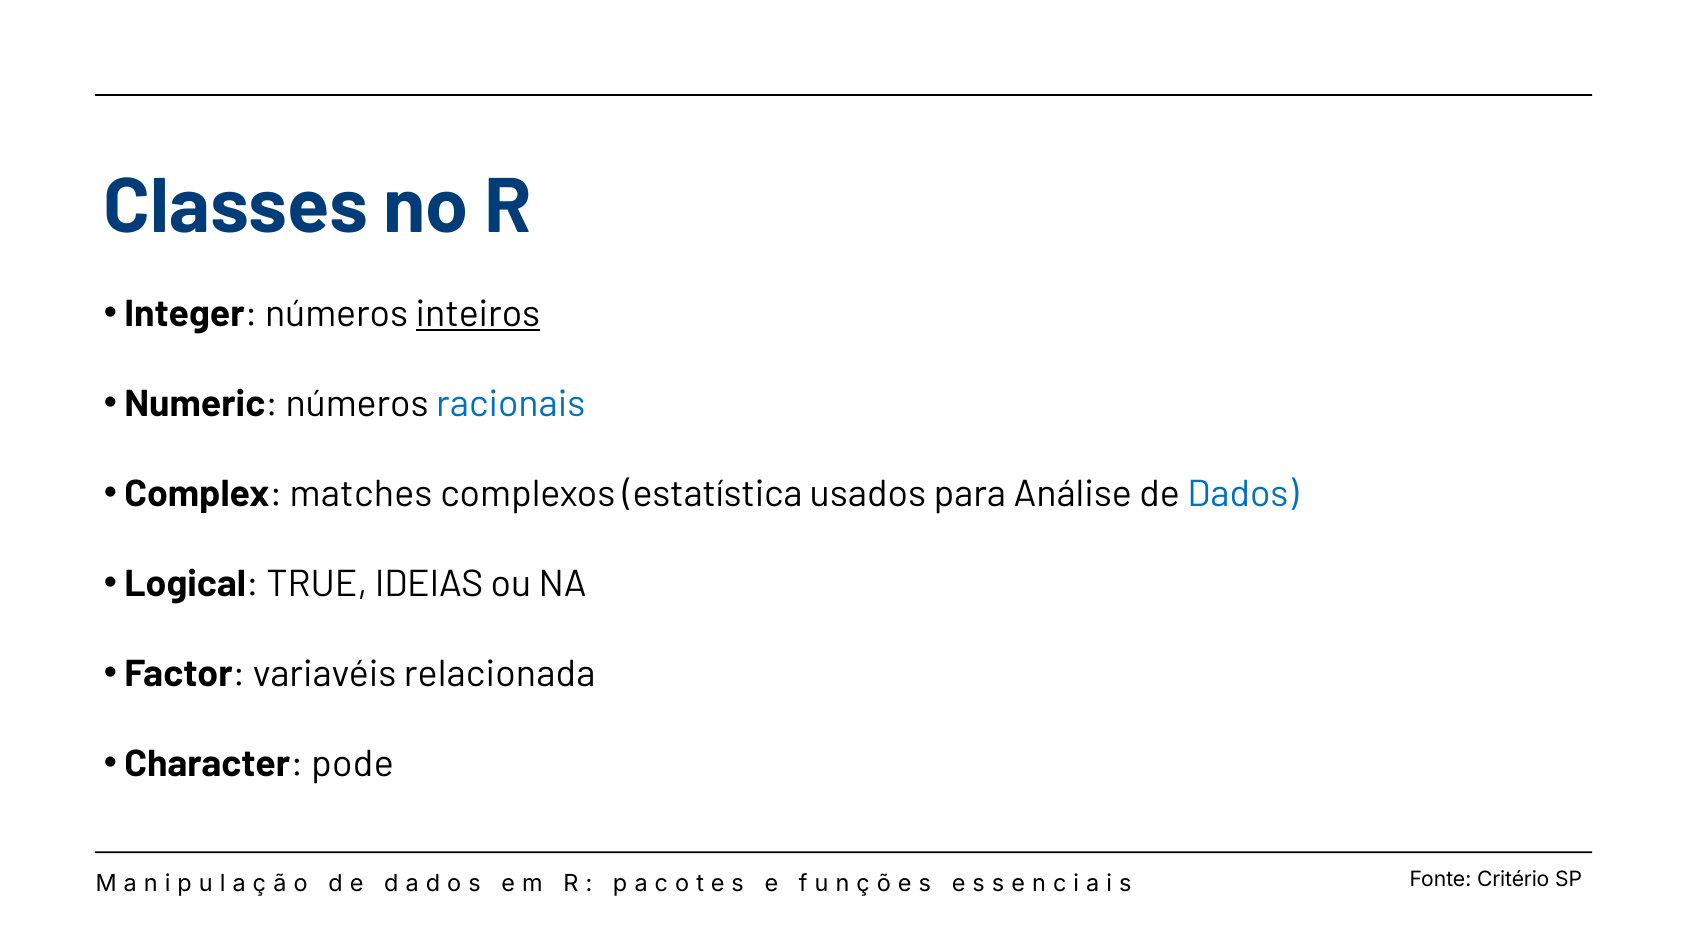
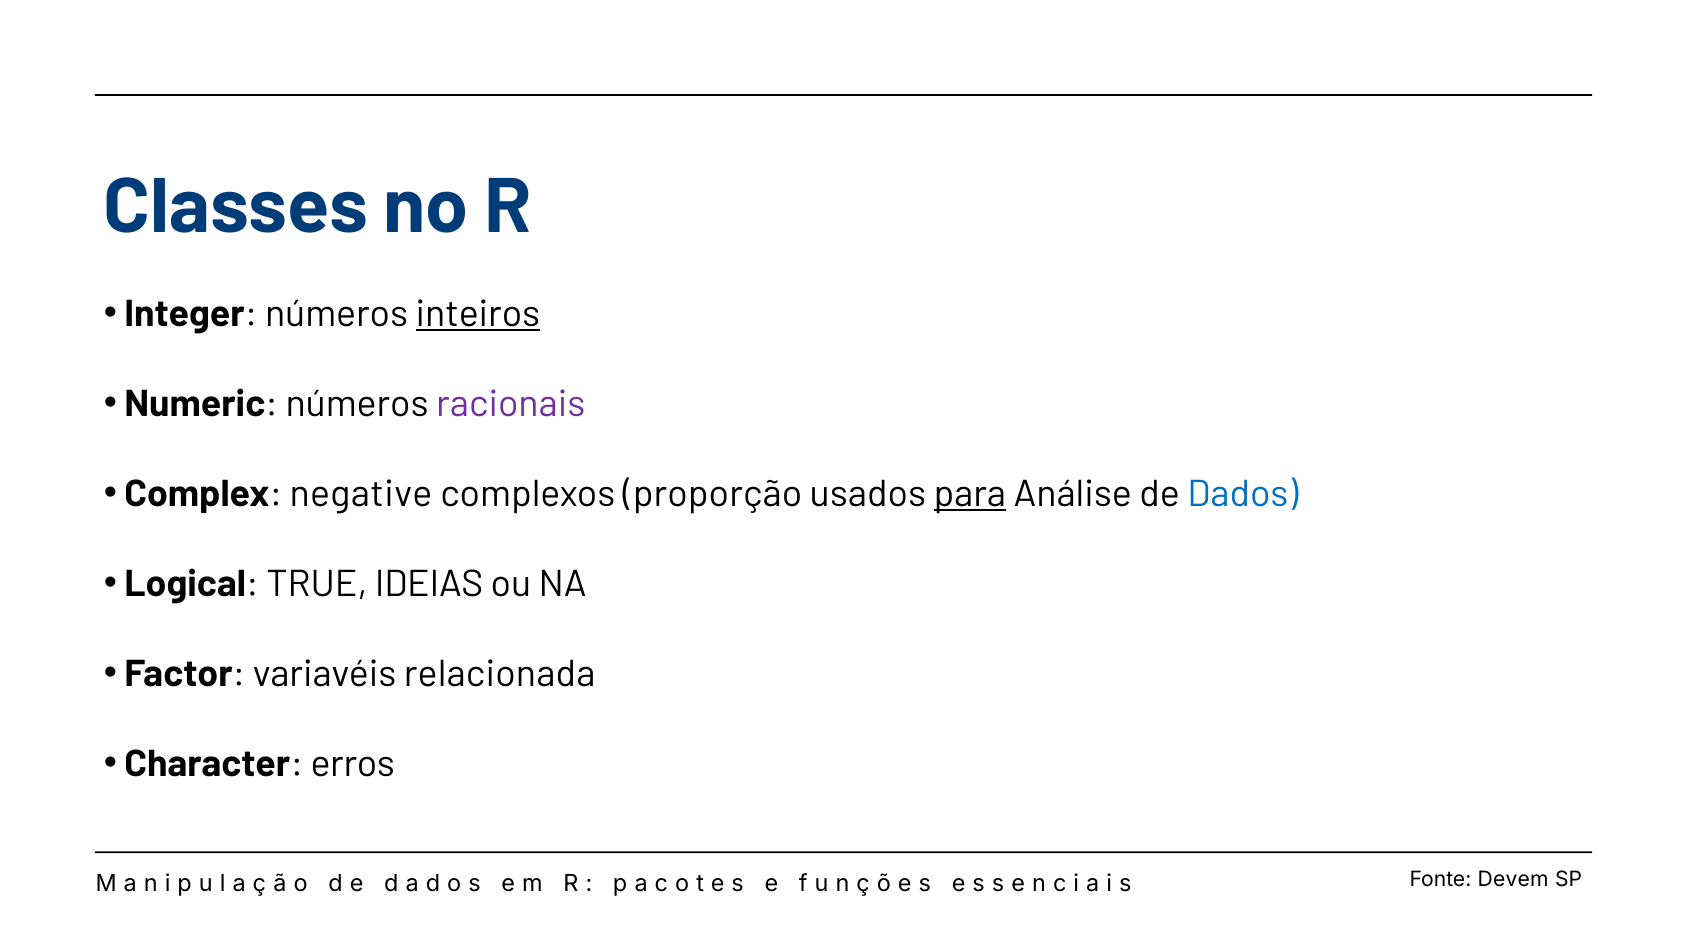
racionais colour: blue -> purple (511, 404)
matches: matches -> negative (361, 494)
estatística: estatística -> proporção (713, 494)
para underline: none -> present (970, 494)
pode: pode -> erros (353, 764)
Critério: Critério -> Devem (1513, 879)
